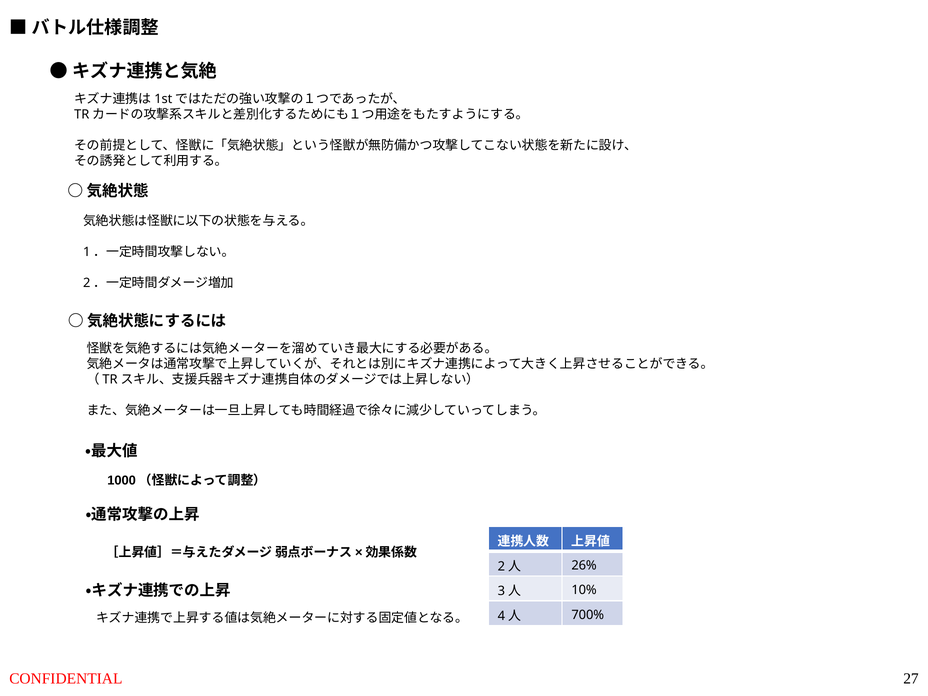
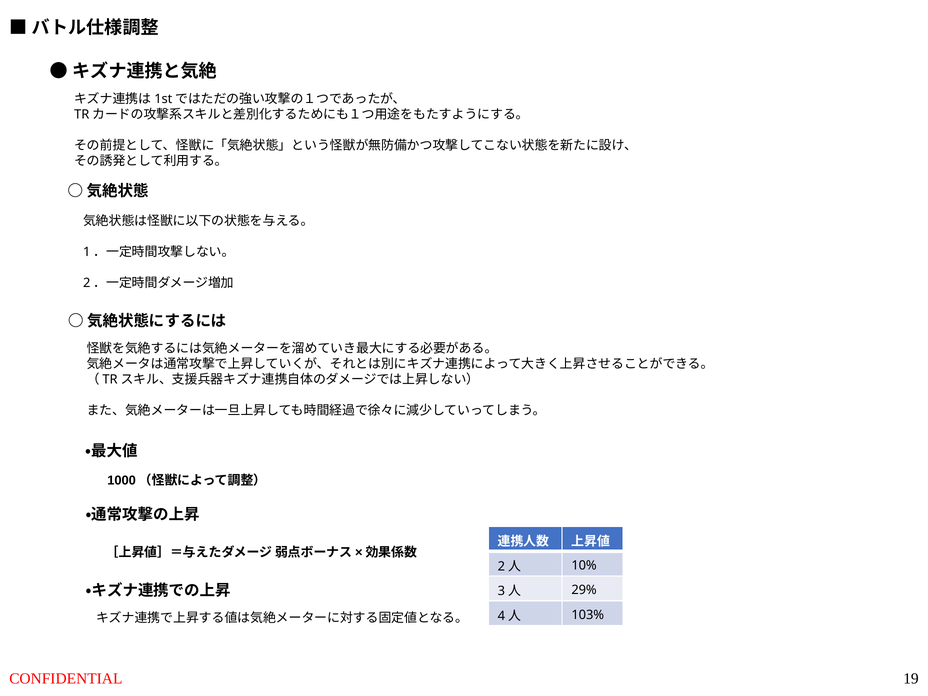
26%: 26% -> 10% (584, 565)
10%: 10% -> 29% (584, 590)
700%: 700% -> 103% (588, 615)
27: 27 -> 19 (911, 679)
